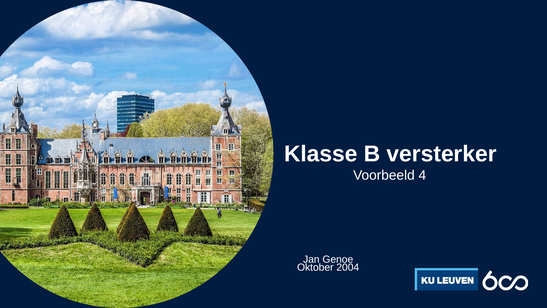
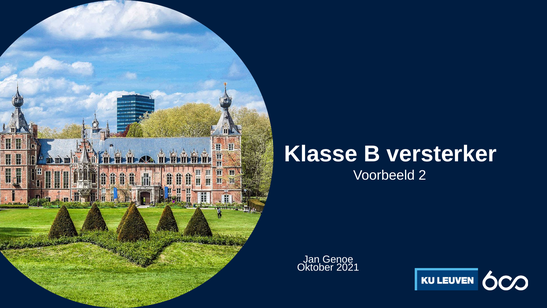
4: 4 -> 2 (422, 175)
2004: 2004 -> 2021 (348, 267)
